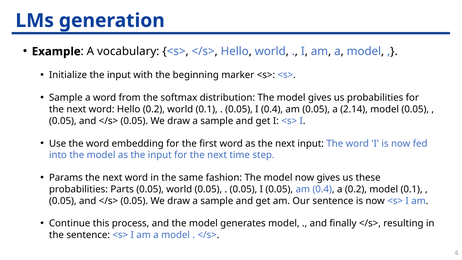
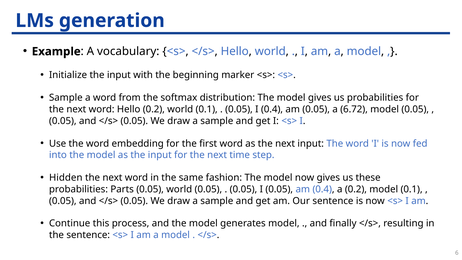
2.14: 2.14 -> 6.72 (354, 109)
Params: Params -> Hidden (66, 178)
